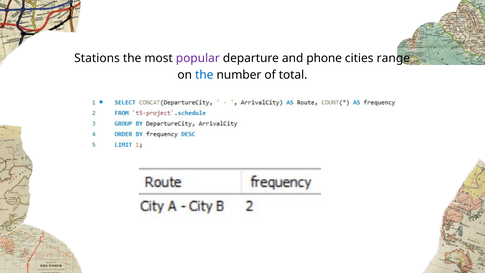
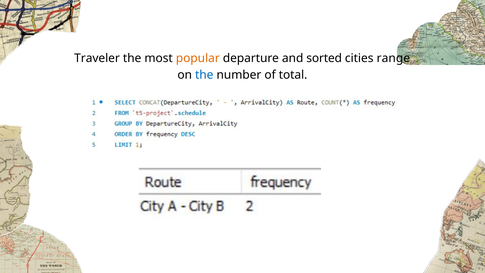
Stations: Stations -> Traveler (97, 58)
popular colour: purple -> orange (198, 58)
phone: phone -> sorted (324, 58)
